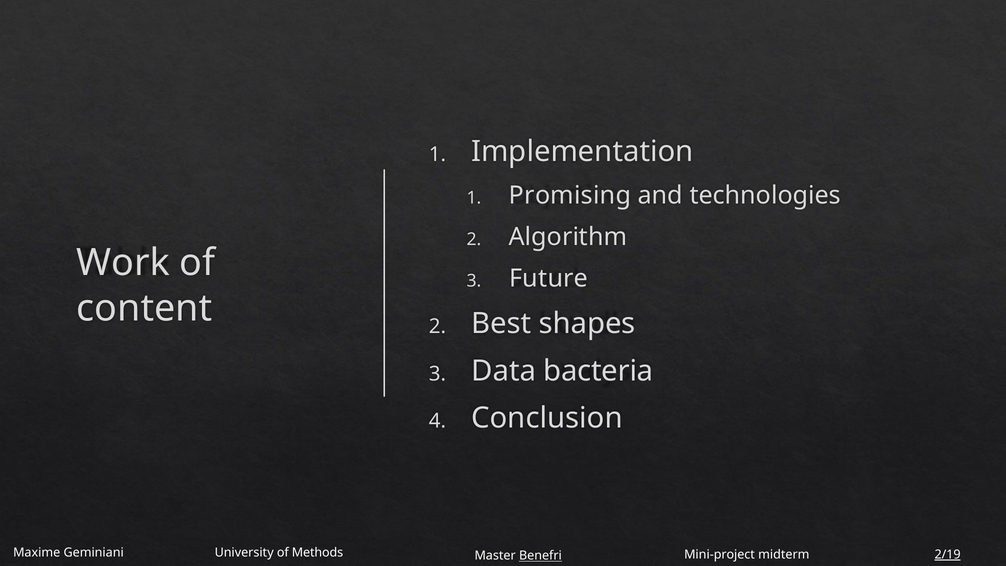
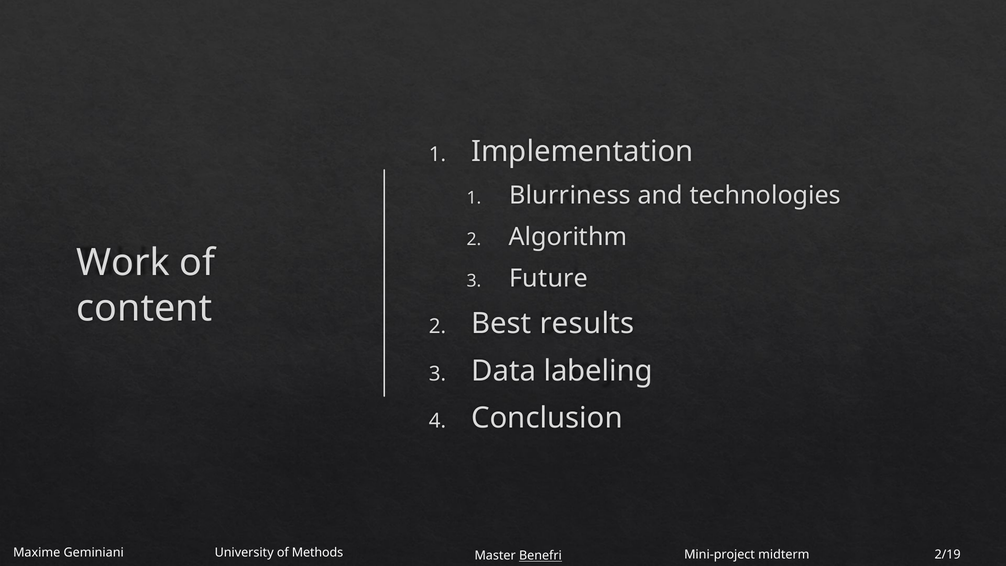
Promising: Promising -> Blurriness (570, 195)
shapes: shapes -> results (587, 324)
bacteria: bacteria -> labeling (598, 371)
2/19 underline: present -> none (948, 555)
